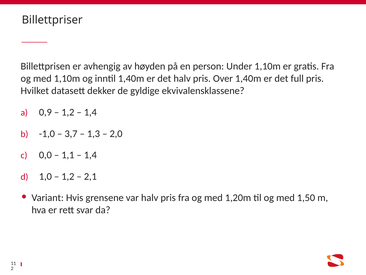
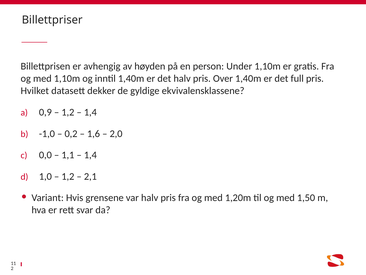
3,7: 3,7 -> 0,2 (71, 133)
1,3: 1,3 -> 1,6 (94, 133)
